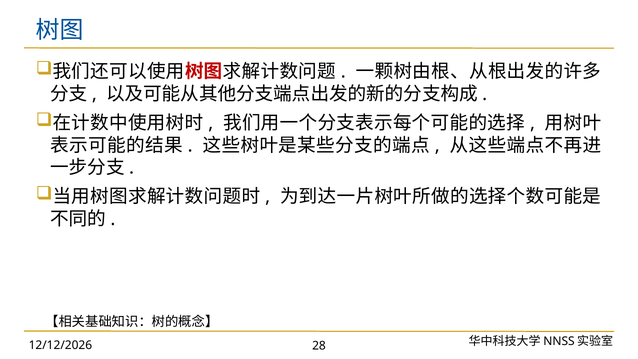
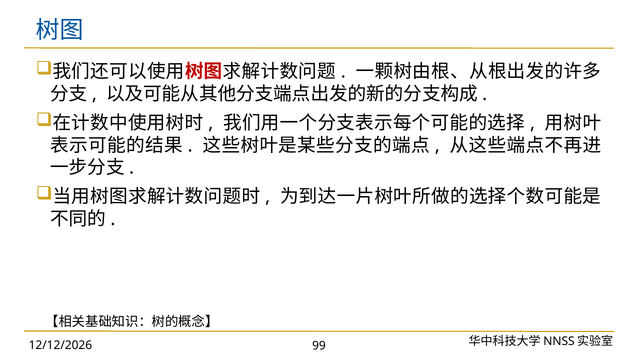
28: 28 -> 99 (319, 346)
